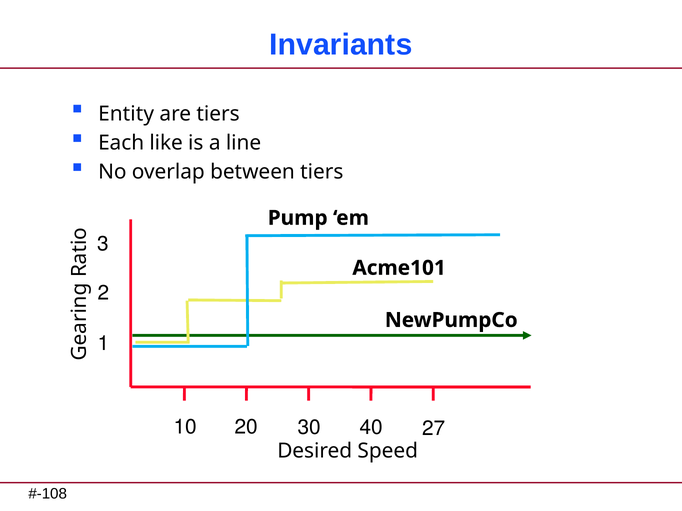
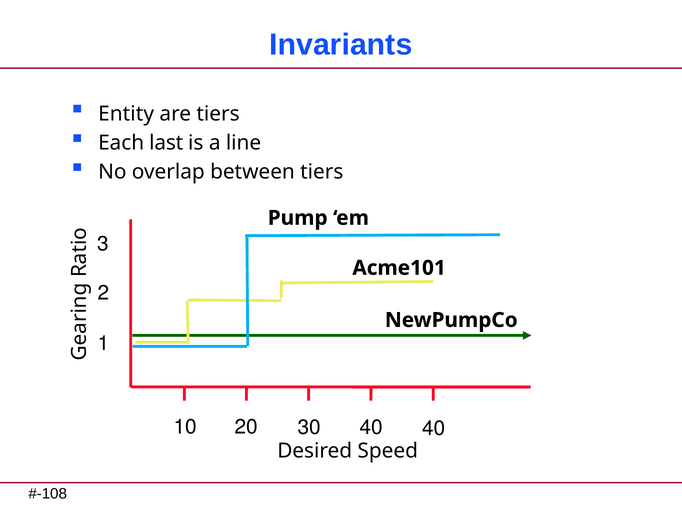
like: like -> last (166, 143)
40 27: 27 -> 40 (434, 429)
